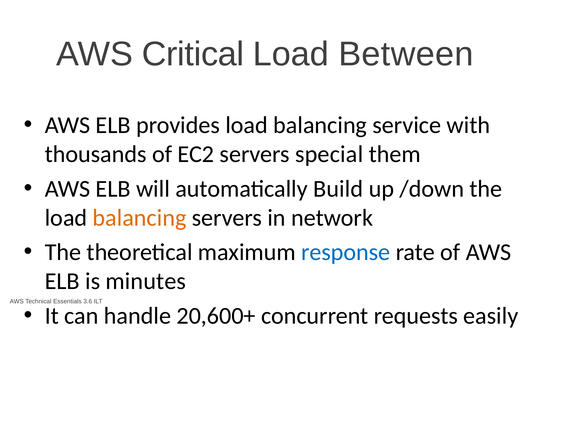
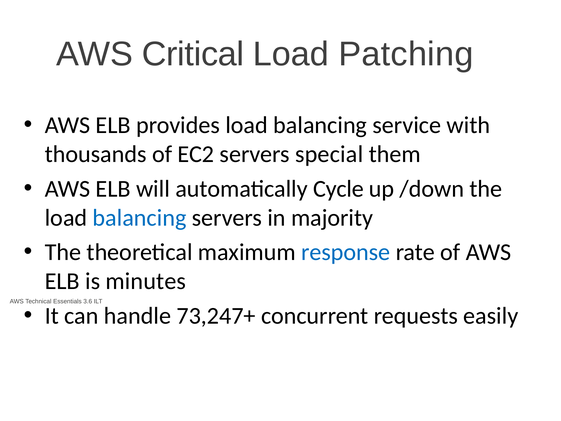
Between: Between -> Patching (406, 54)
Build: Build -> Cycle (338, 189)
balancing colour: orange -> blue (139, 218)
network: network -> majority (332, 218)
20,600+: 20,600+ -> 73,247+ (216, 316)
